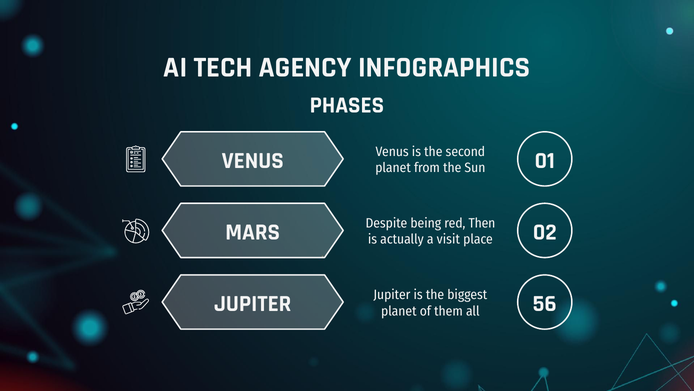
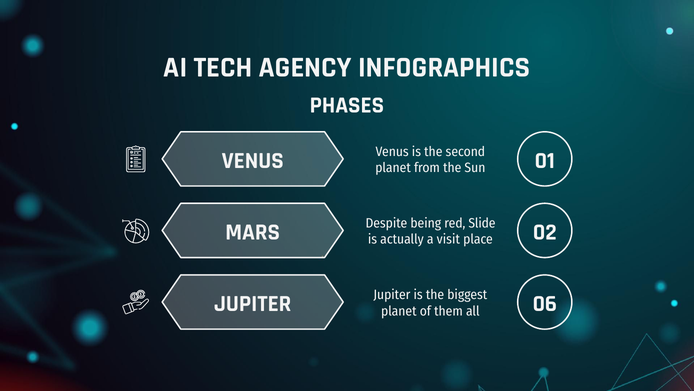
Then: Then -> Slide (482, 223)
56: 56 -> 06 (545, 303)
